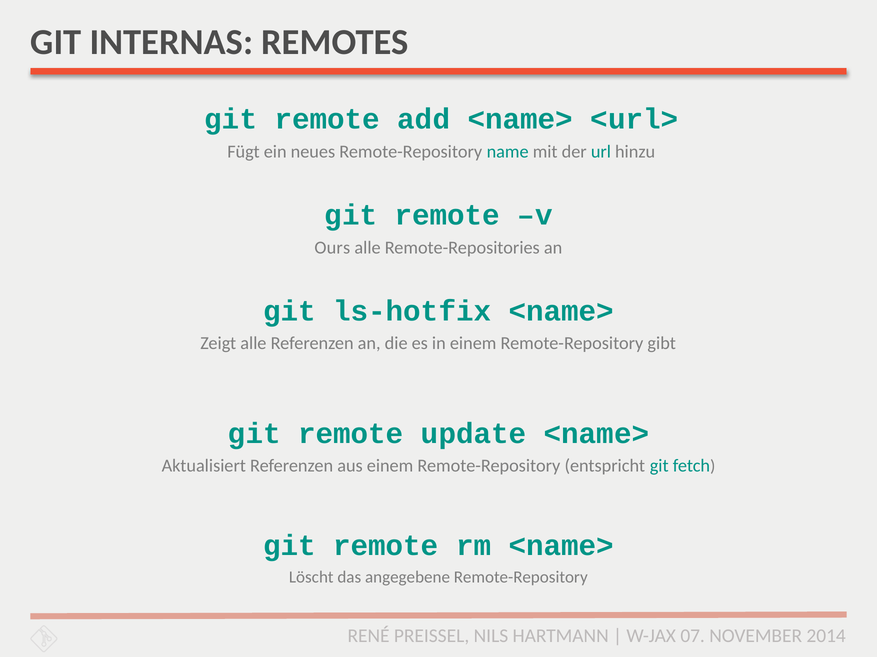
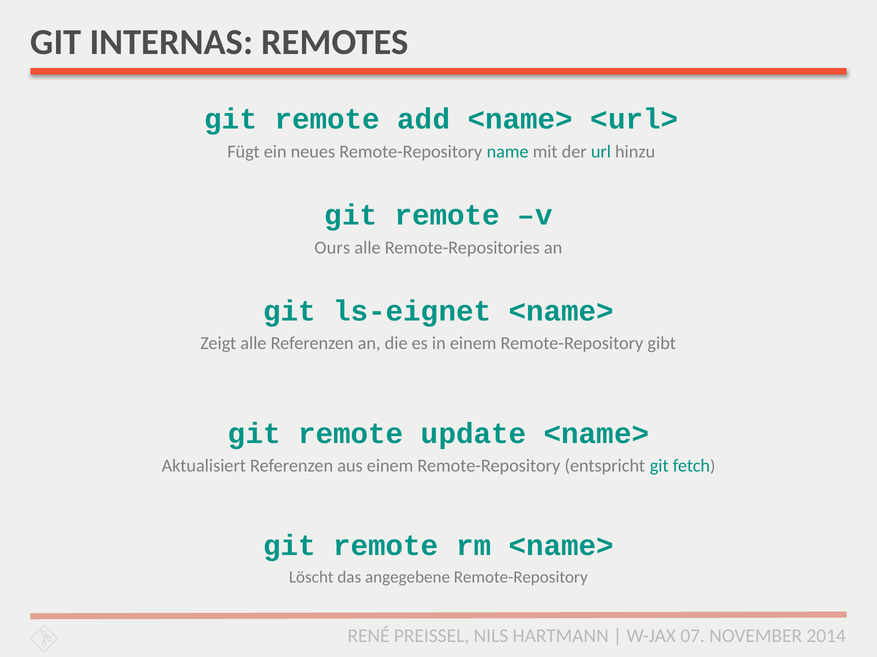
ls-hotfix: ls-hotfix -> ls-eignet (412, 311)
